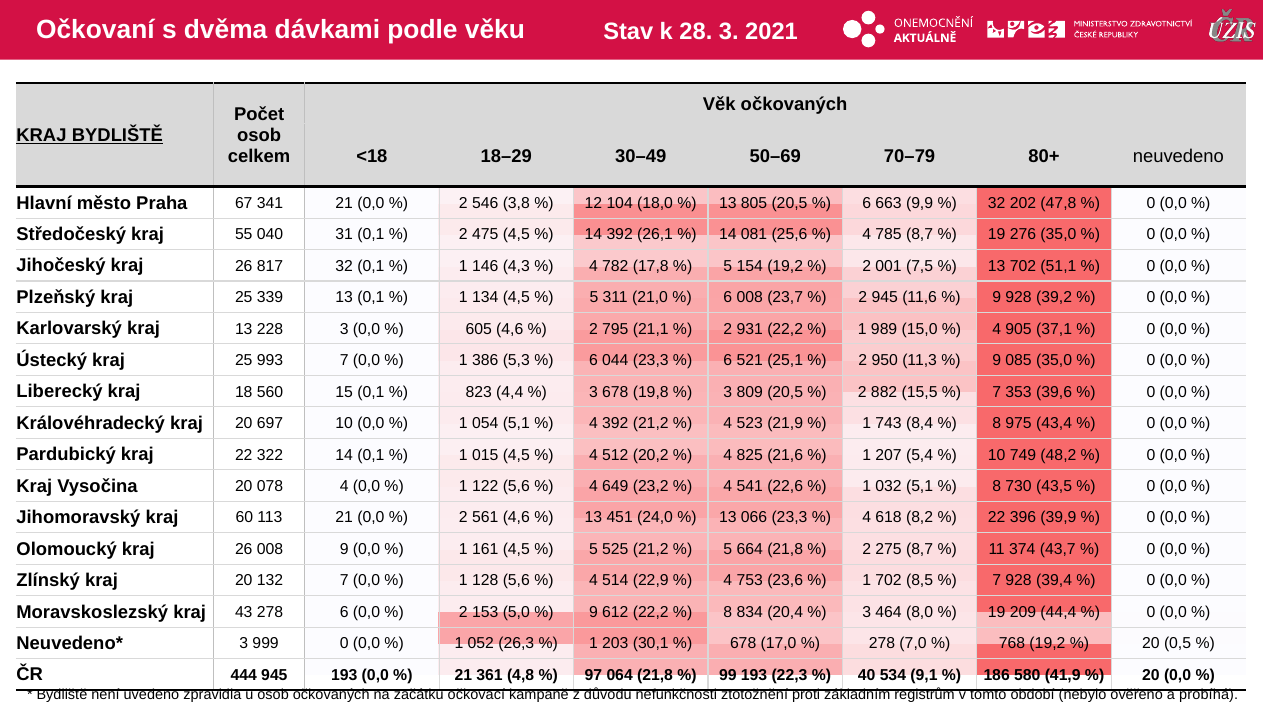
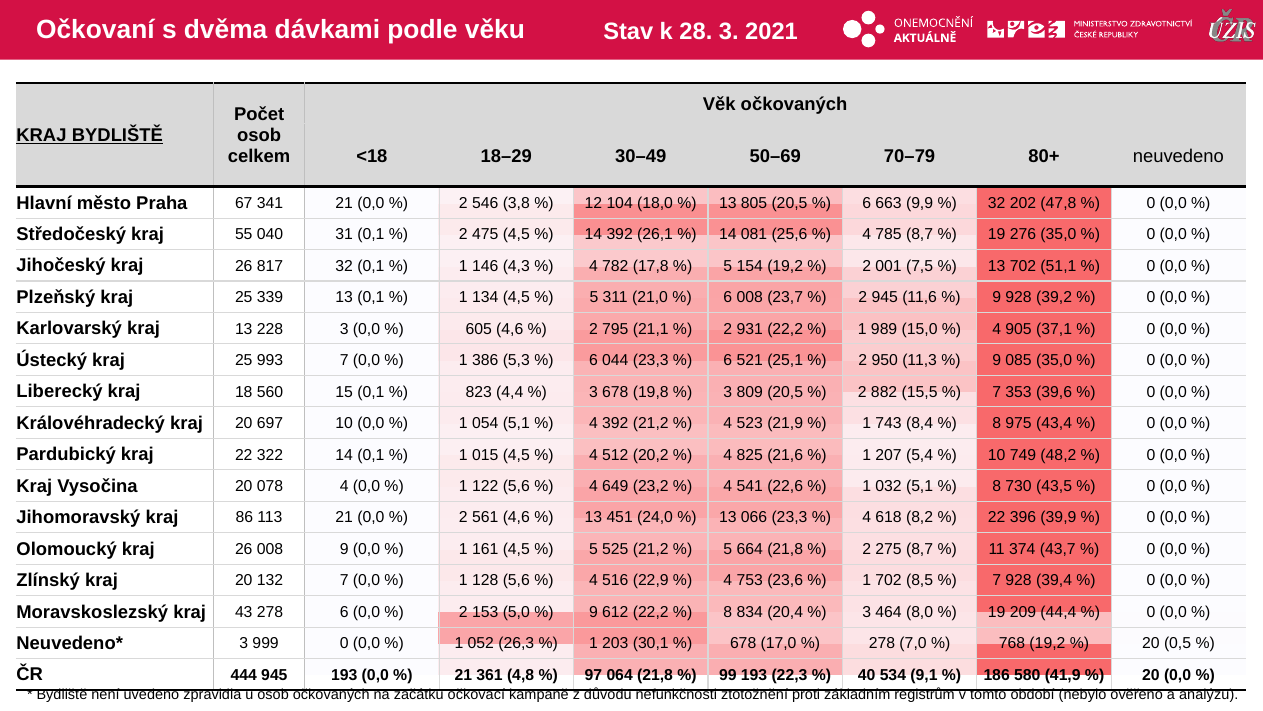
60: 60 -> 86 (244, 517)
514: 514 -> 516 (615, 580)
probíhá: probíhá -> analýzu (1209, 694)
